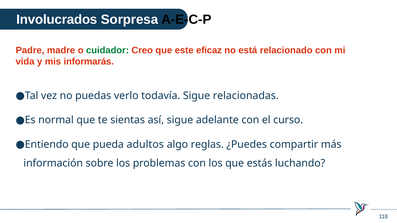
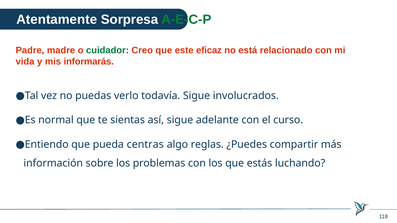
Involucrados: Involucrados -> Atentamente (57, 19)
A-E-C-P colour: black -> green (186, 19)
relacionadas: relacionadas -> involucrados (246, 96)
adultos: adultos -> centras (145, 145)
